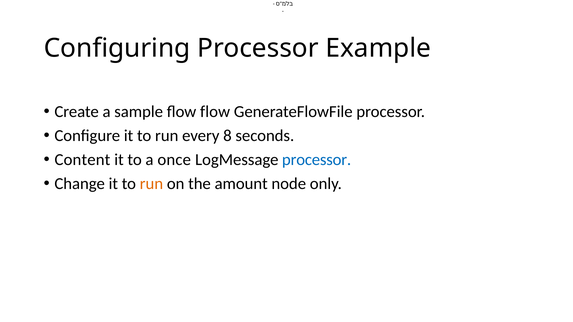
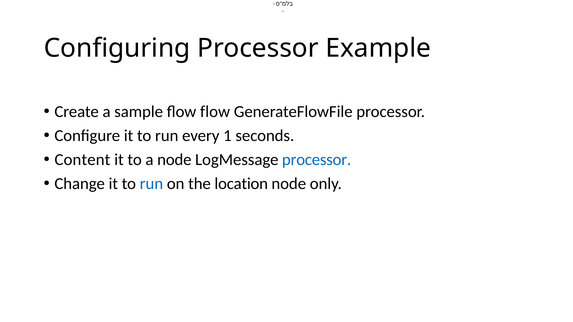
8: 8 -> 1 (227, 136)
a once: once -> node (174, 160)
run colour: orange -> blue (151, 184)
amount: amount -> location (241, 184)
